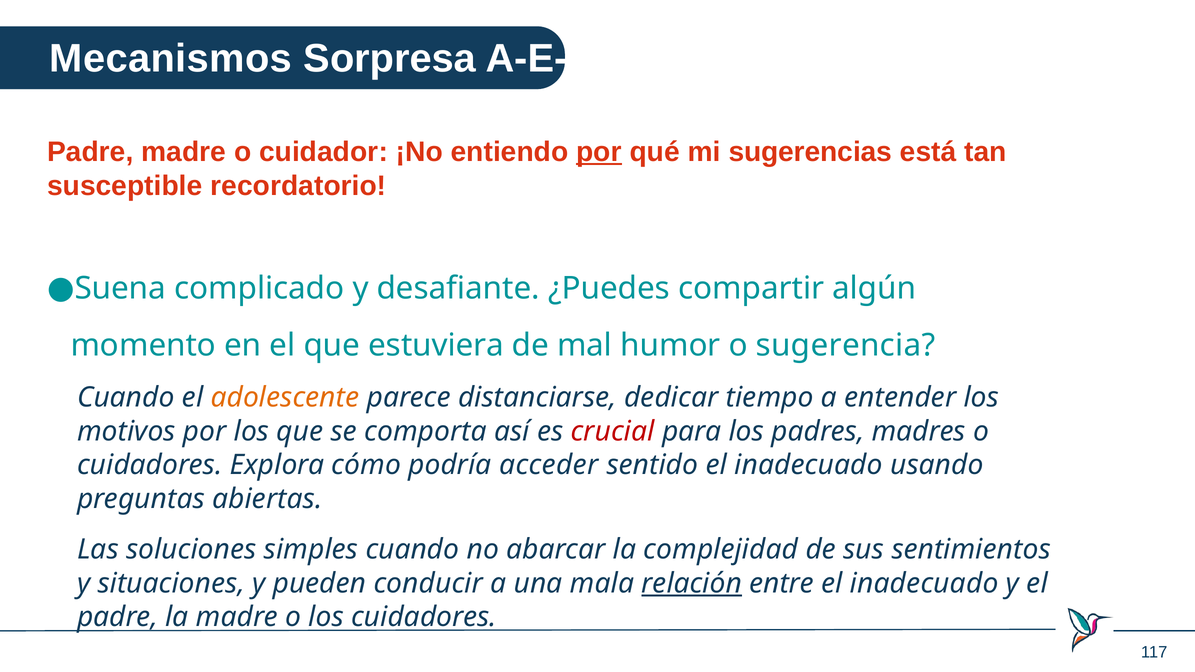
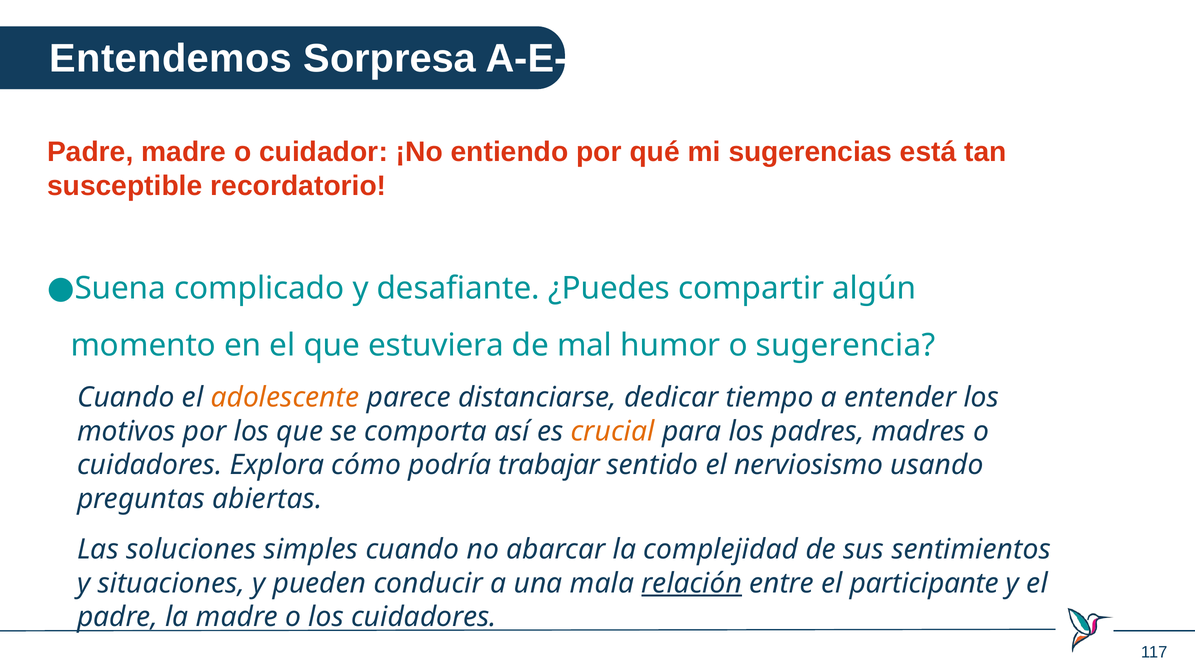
Mecanismos: Mecanismos -> Entendemos (171, 58)
por underline: present -> none (599, 152)
crucial colour: red -> orange (613, 431)
acceder: acceder -> trabajar (549, 465)
sentido el inadecuado: inadecuado -> nerviosismo (809, 465)
entre el inadecuado: inadecuado -> participante (924, 583)
